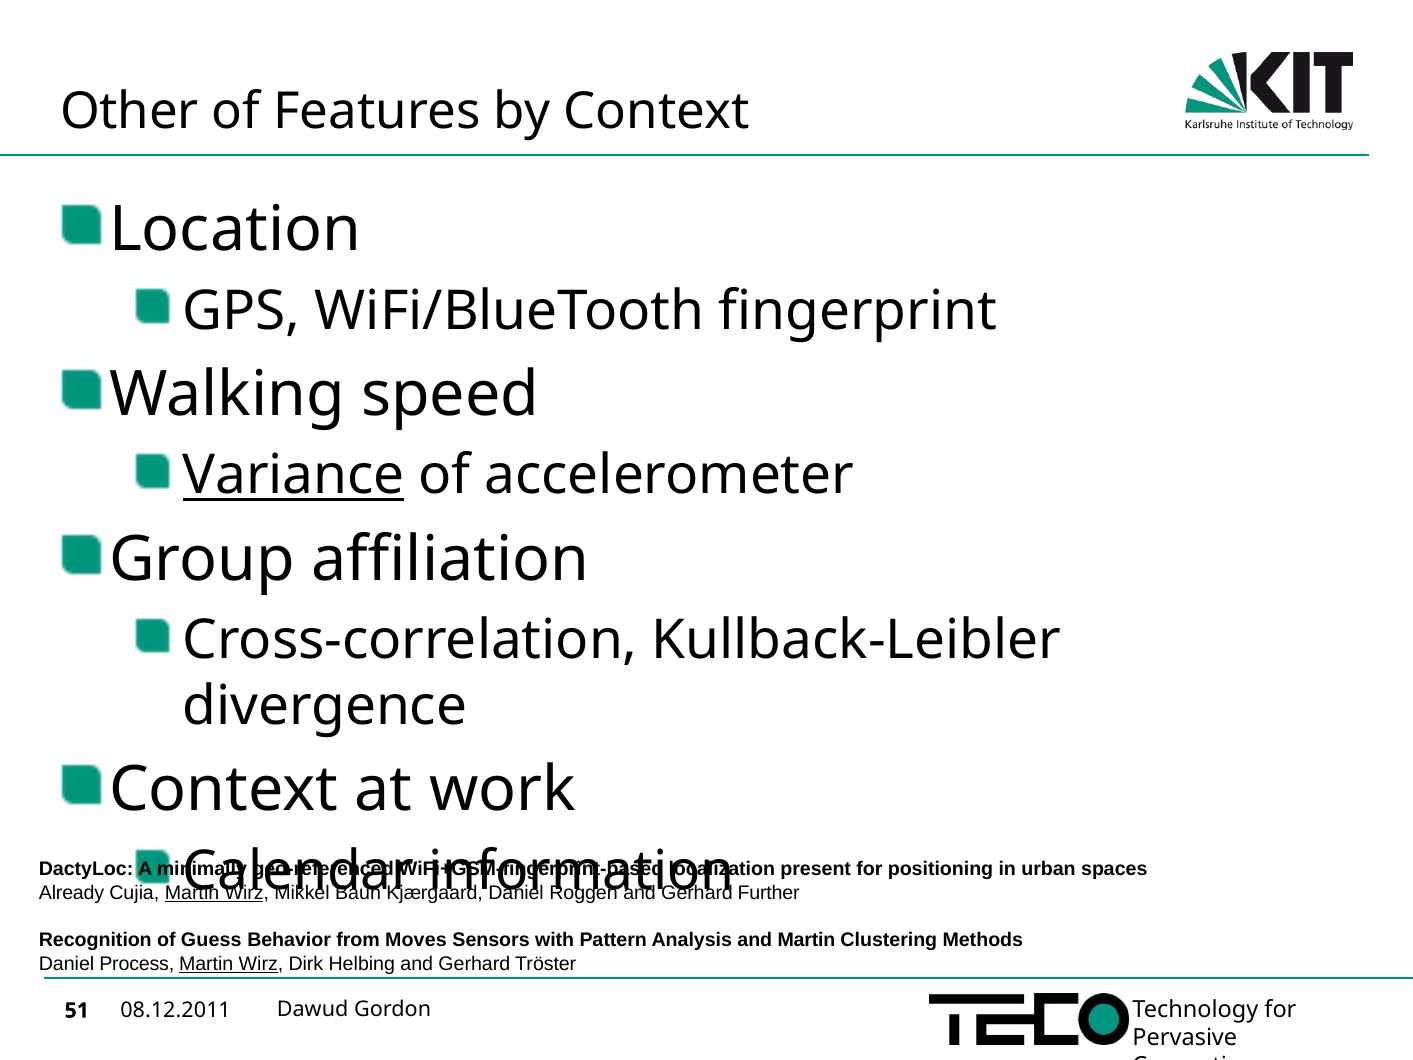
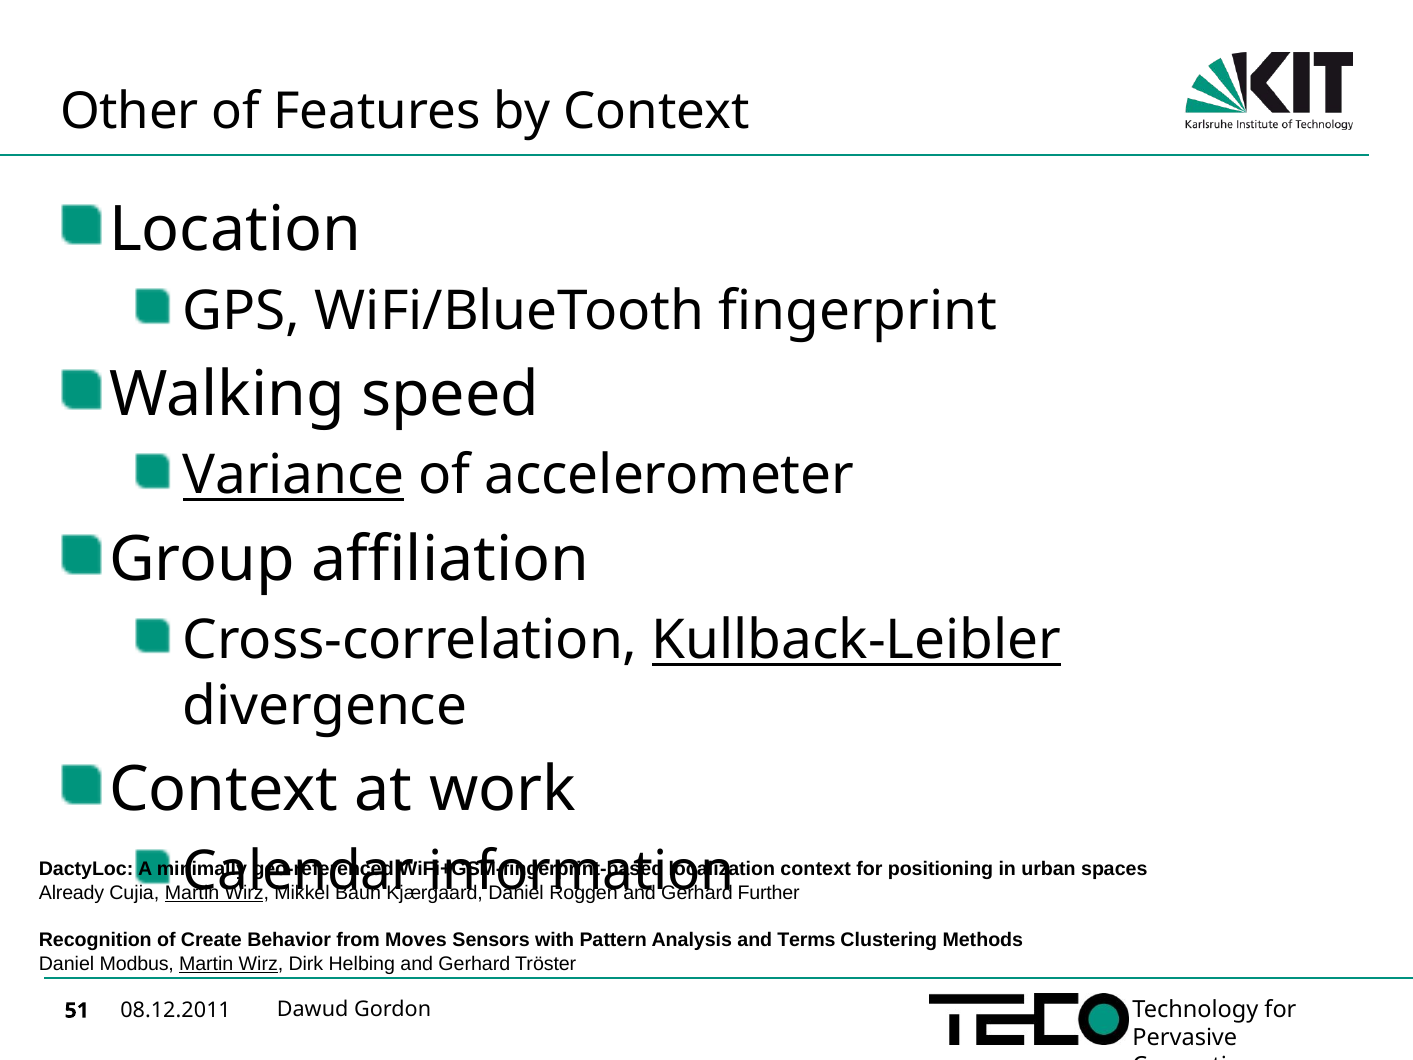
Kullback-Leibler underline: none -> present (857, 640)
present: present -> context (816, 869)
Guess: Guess -> Create (211, 940)
and Martin: Martin -> Terms (806, 940)
Process: Process -> Modbus (137, 963)
